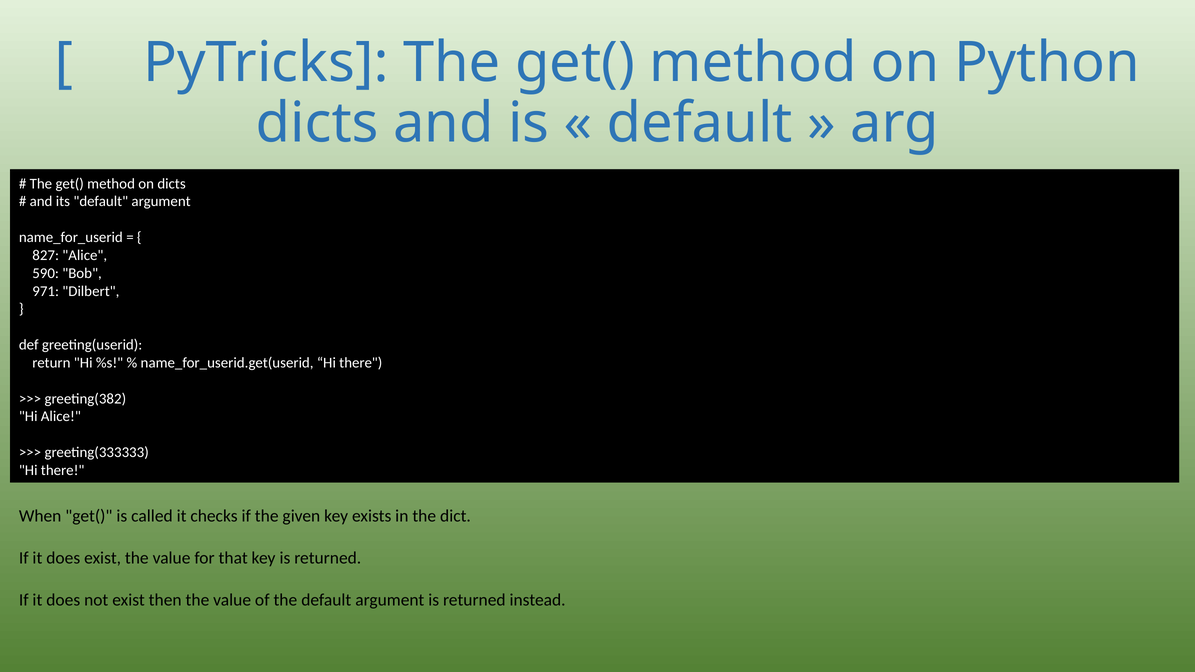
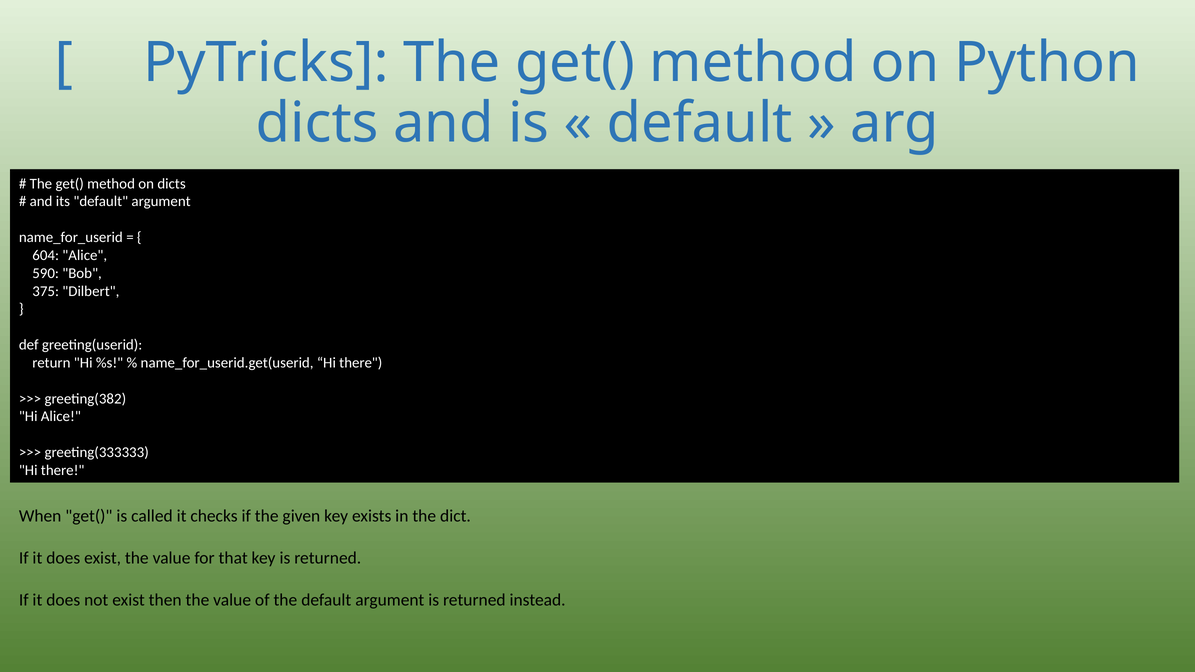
827: 827 -> 604 (46, 255)
971: 971 -> 375 (46, 291)
